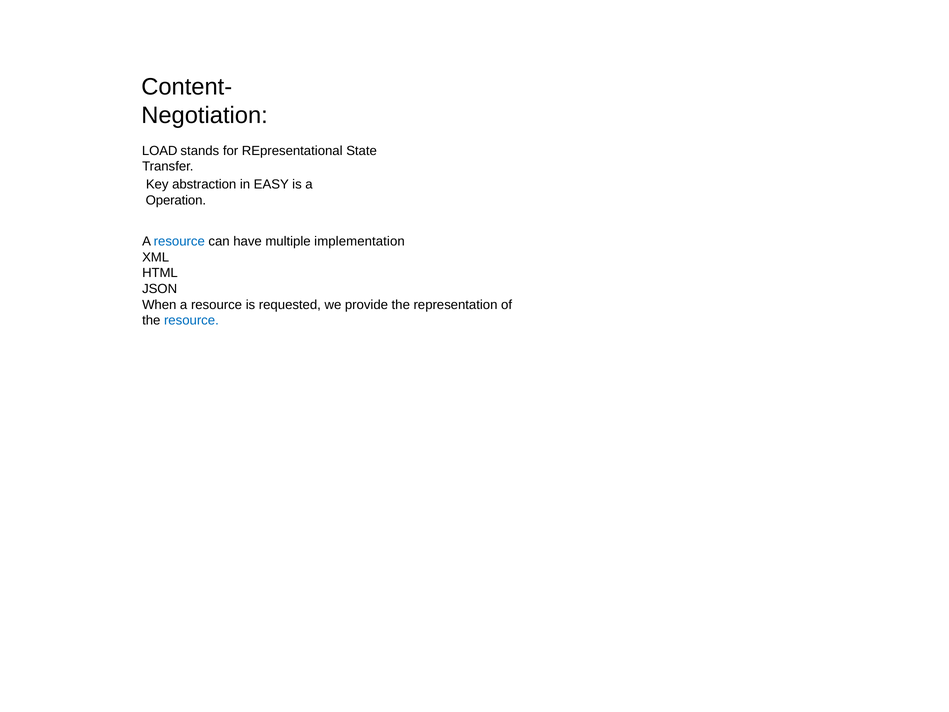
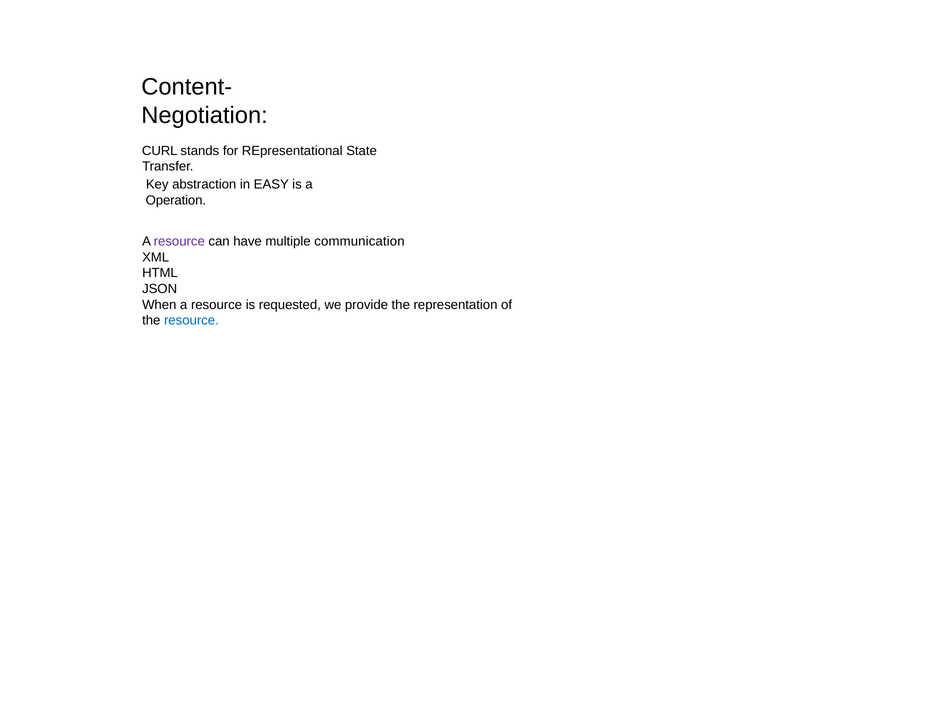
LOAD: LOAD -> CURL (160, 151)
resource colour: blue -> purple (179, 241)
implementation: implementation -> communication (359, 241)
